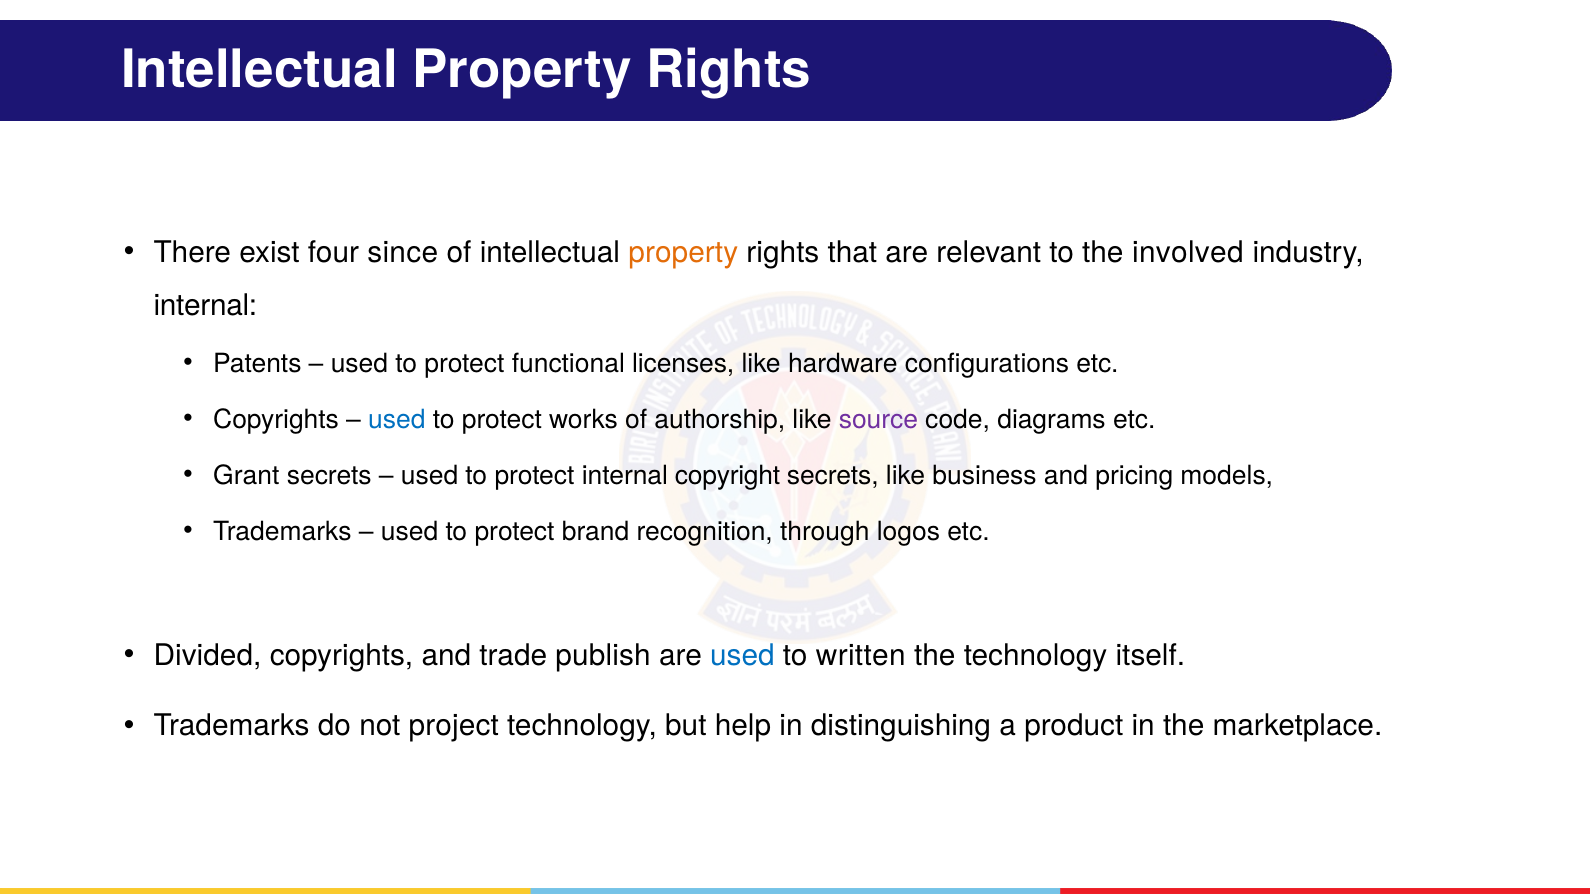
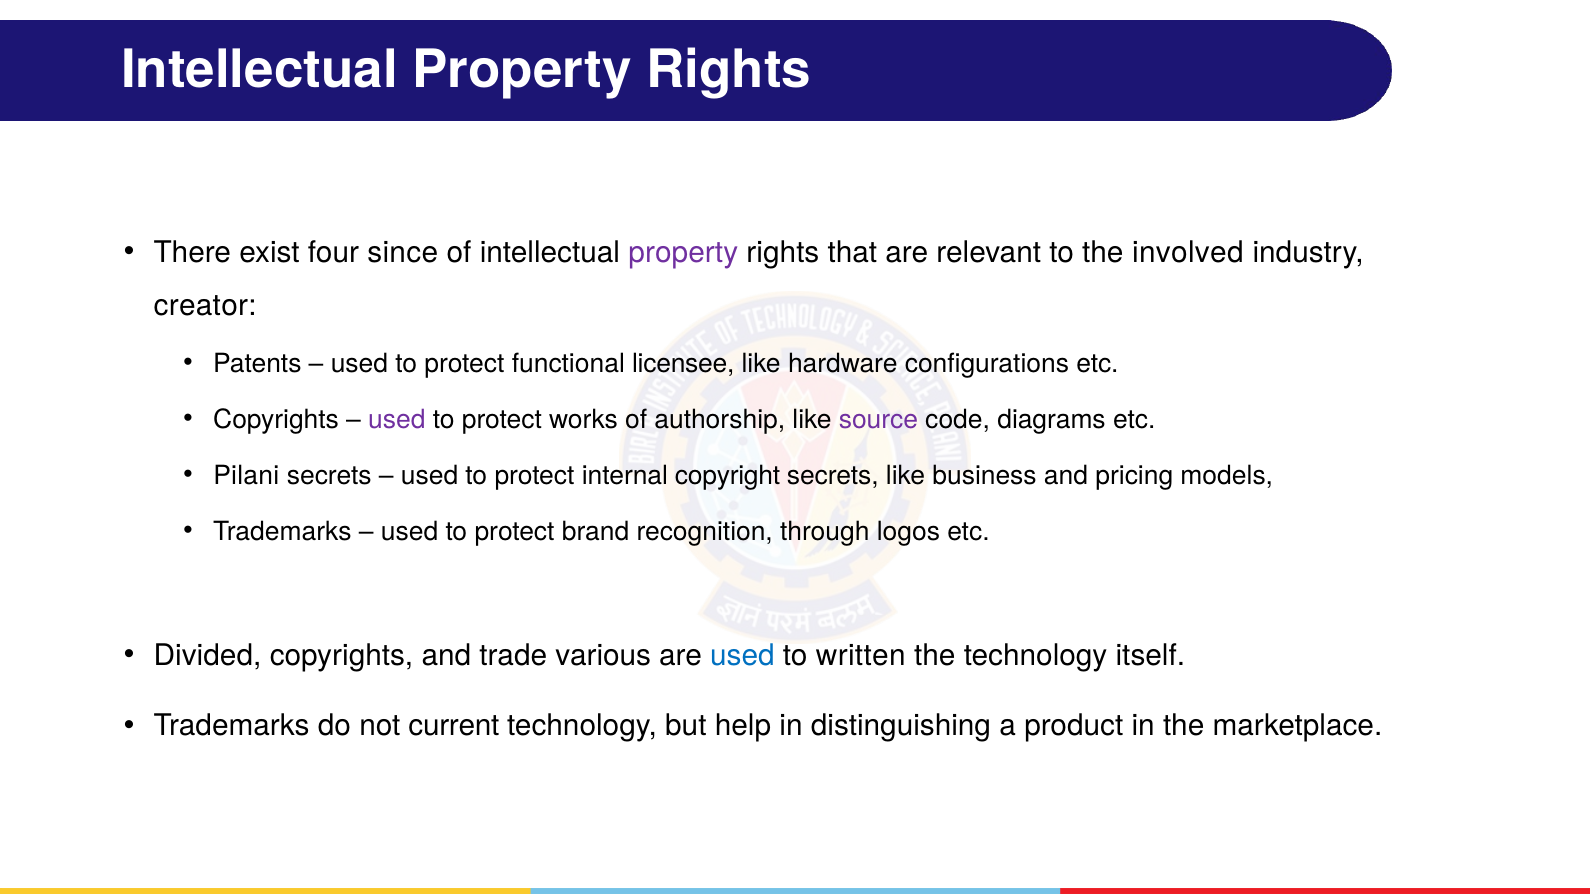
property colour: orange -> purple (683, 253)
internal: internal -> creator (205, 306)
licenses: licenses -> licensee (683, 364)
used colour: blue -> purple (397, 420)
Grant: Grant -> Pilani (246, 476)
publish: publish -> various (603, 656)
project: project -> current (454, 726)
